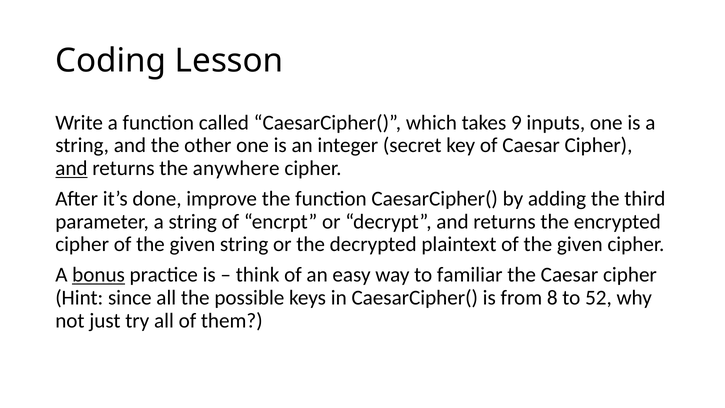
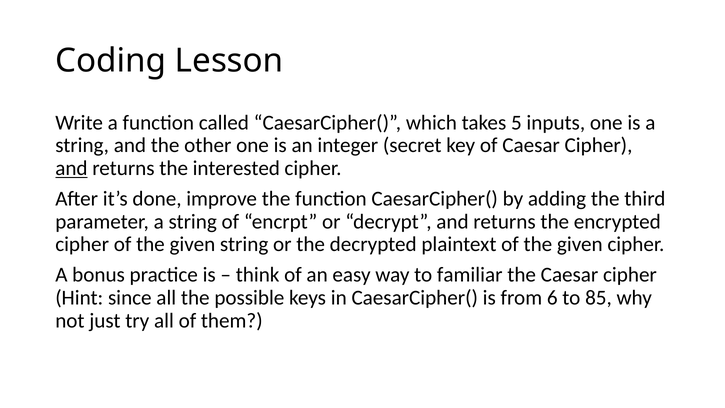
9: 9 -> 5 (516, 123)
anywhere: anywhere -> interested (236, 168)
bonus underline: present -> none (99, 275)
8: 8 -> 6 (552, 298)
52: 52 -> 85 (598, 298)
